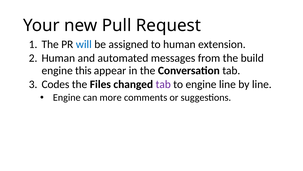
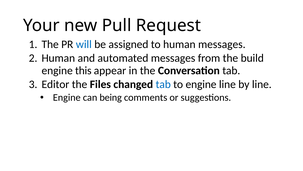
human extension: extension -> messages (222, 44)
Codes: Codes -> Editor (55, 84)
tab colour: purple -> blue (163, 84)
more: more -> being (111, 97)
